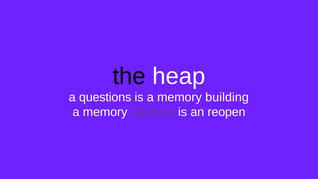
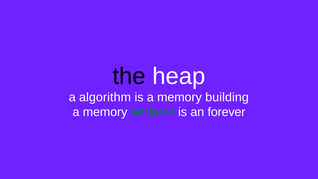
questions: questions -> algorithm (105, 97)
address colour: purple -> green (153, 112)
reopen: reopen -> forever (226, 112)
